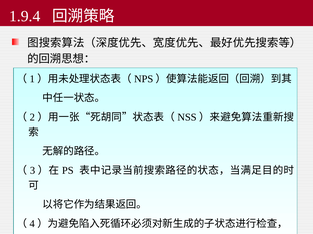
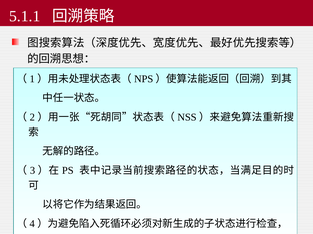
1.9.4: 1.9.4 -> 5.1.1 (25, 16)
